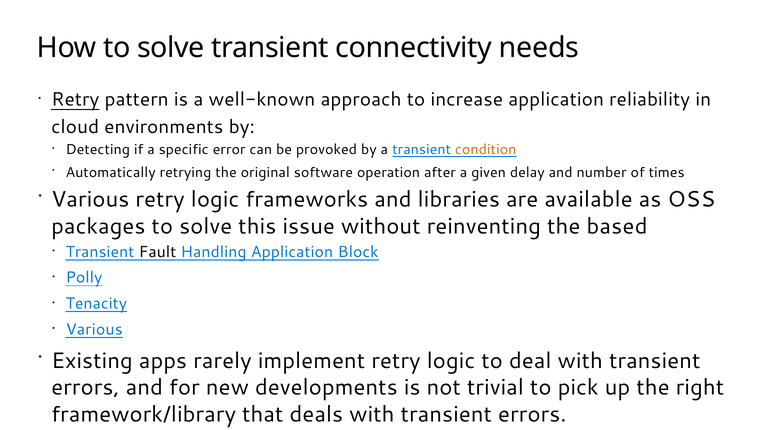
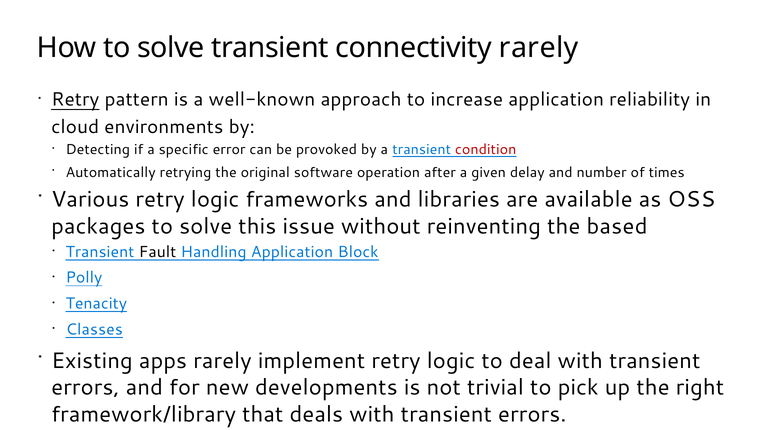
connectivity needs: needs -> rarely (539, 48)
condition colour: orange -> red (486, 149)
Various: Various -> Classes (94, 329)
